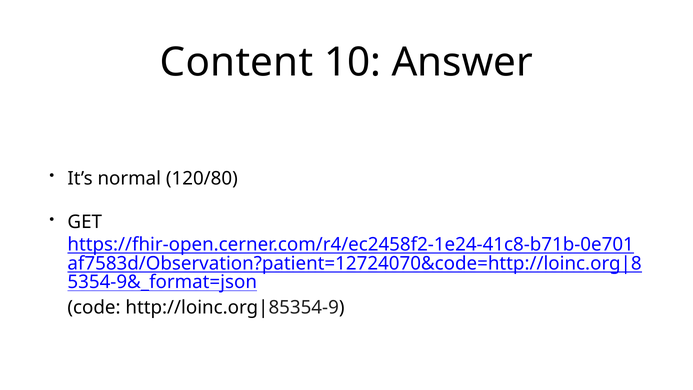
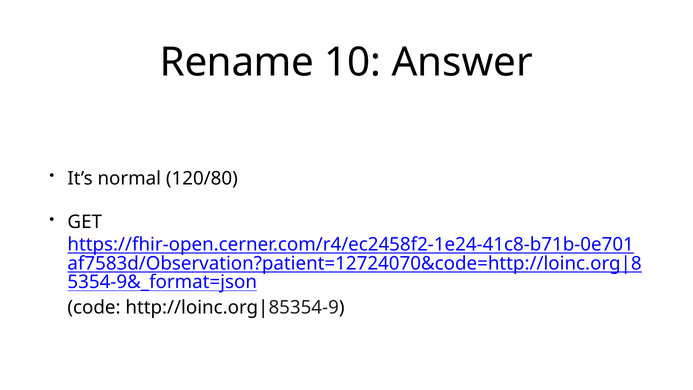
Content: Content -> Rename (237, 62)
